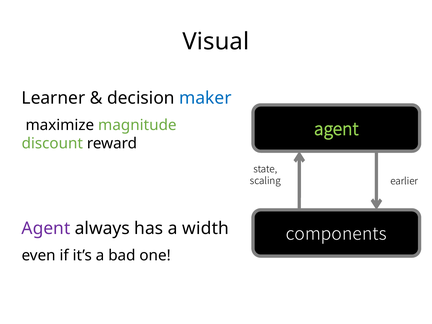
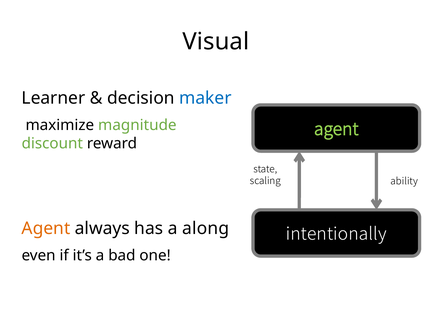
earlier: earlier -> ability (404, 181)
Agent colour: purple -> orange (46, 228)
width: width -> along (206, 228)
components: components -> intentionally (336, 234)
